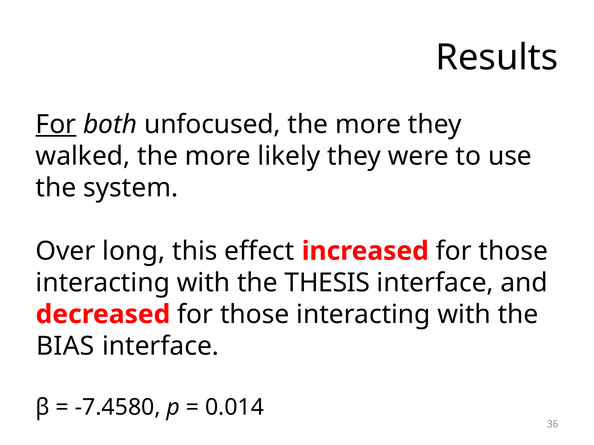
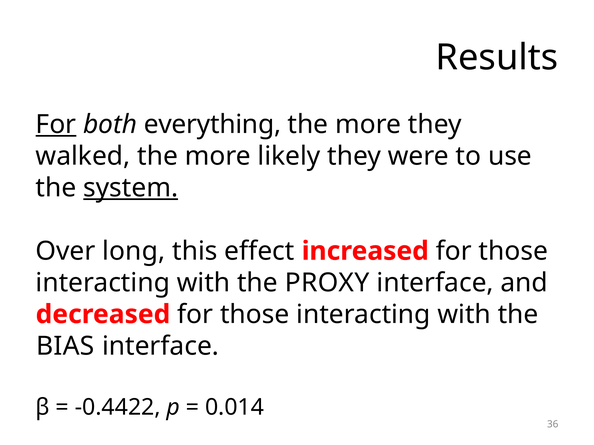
unfocused: unfocused -> everything (212, 125)
system underline: none -> present (131, 188)
THESIS: THESIS -> PROXY (327, 283)
-7.4580: -7.4580 -> -0.4422 (118, 408)
